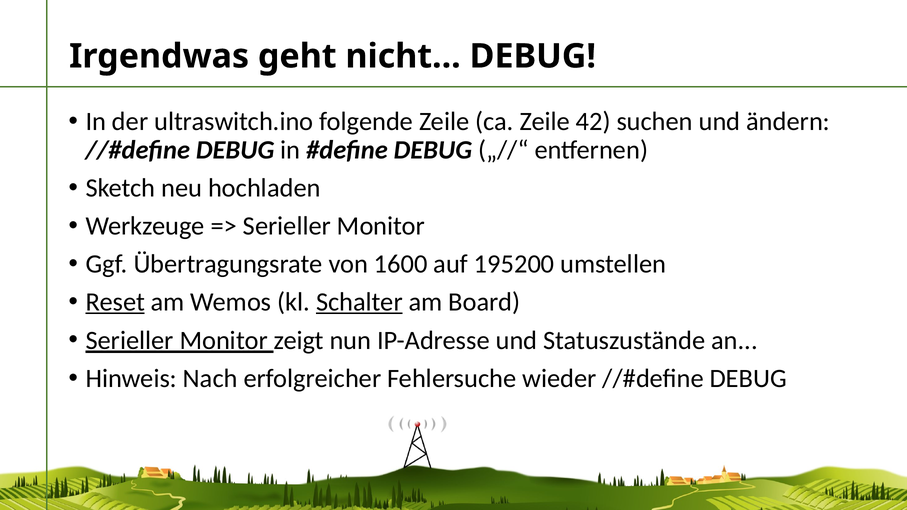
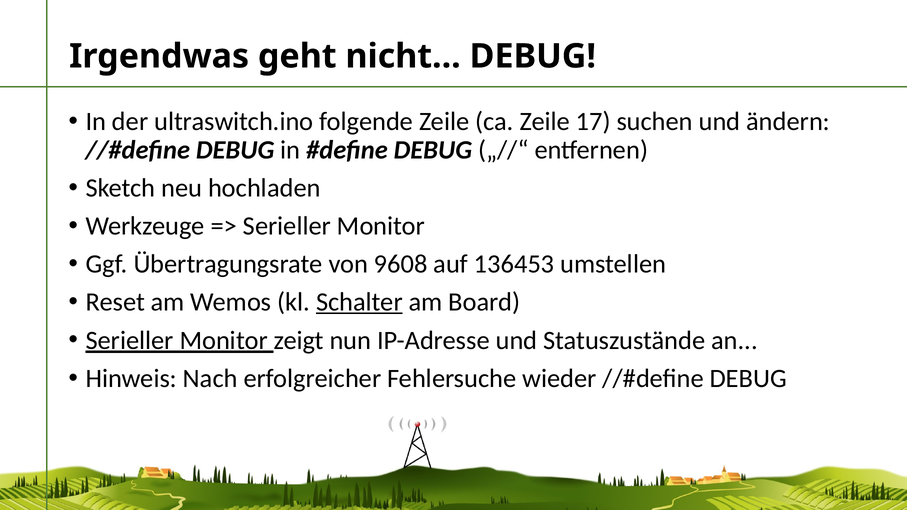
42: 42 -> 17 (593, 121)
1600: 1600 -> 9608 (401, 264)
195200: 195200 -> 136453 (514, 264)
Reset underline: present -> none (115, 302)
